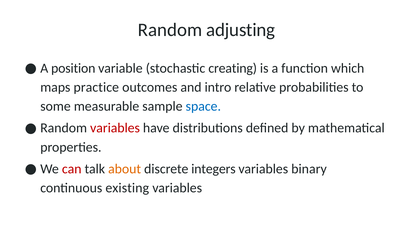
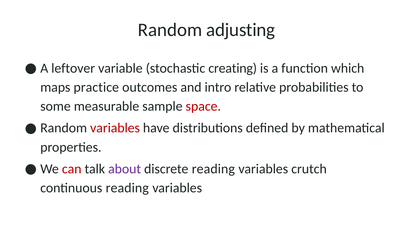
position: position -> leftover (73, 68)
space colour: blue -> red (203, 106)
about colour: orange -> purple (125, 168)
discrete integers: integers -> reading (213, 168)
binary: binary -> crutch (309, 168)
continuous existing: existing -> reading (127, 187)
